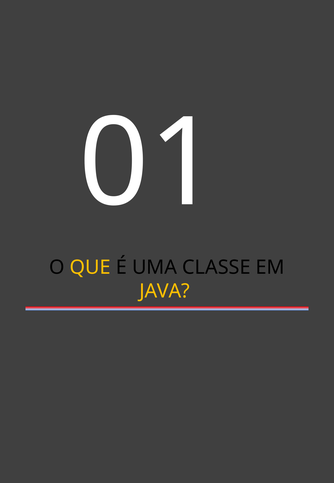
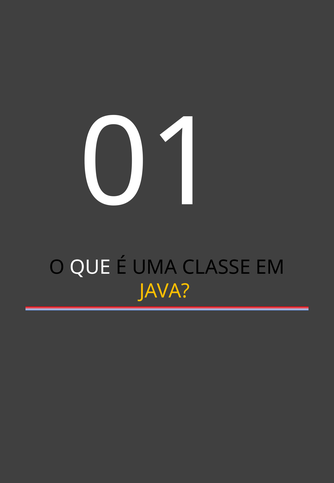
QUE colour: yellow -> white (90, 267)
